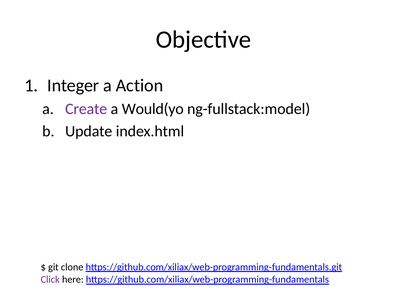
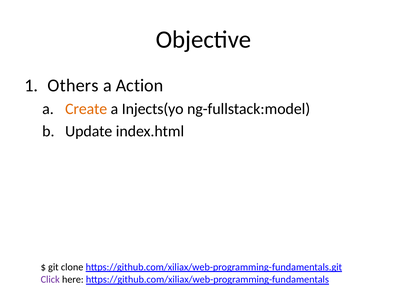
Integer: Integer -> Others (73, 85)
Create colour: purple -> orange (86, 109)
Would(yo: Would(yo -> Injects(yo (153, 109)
